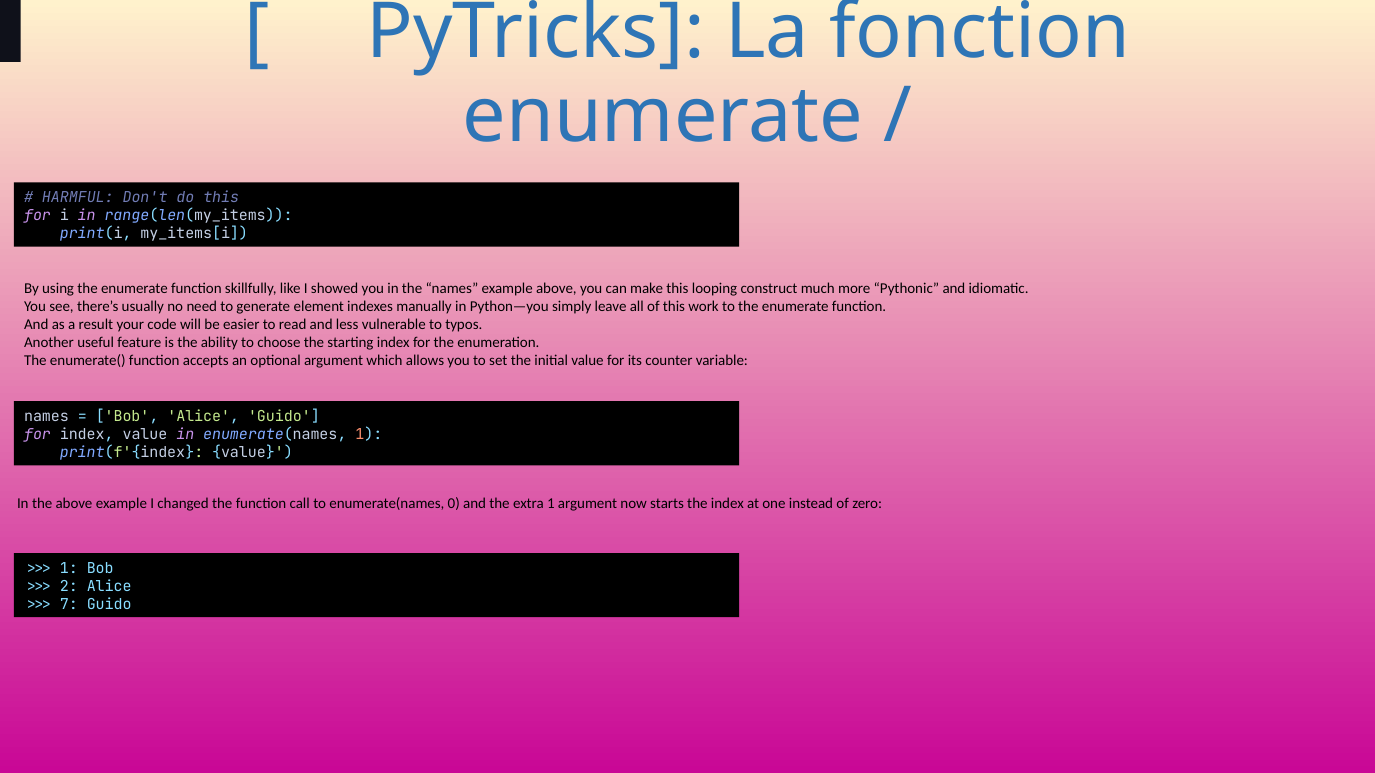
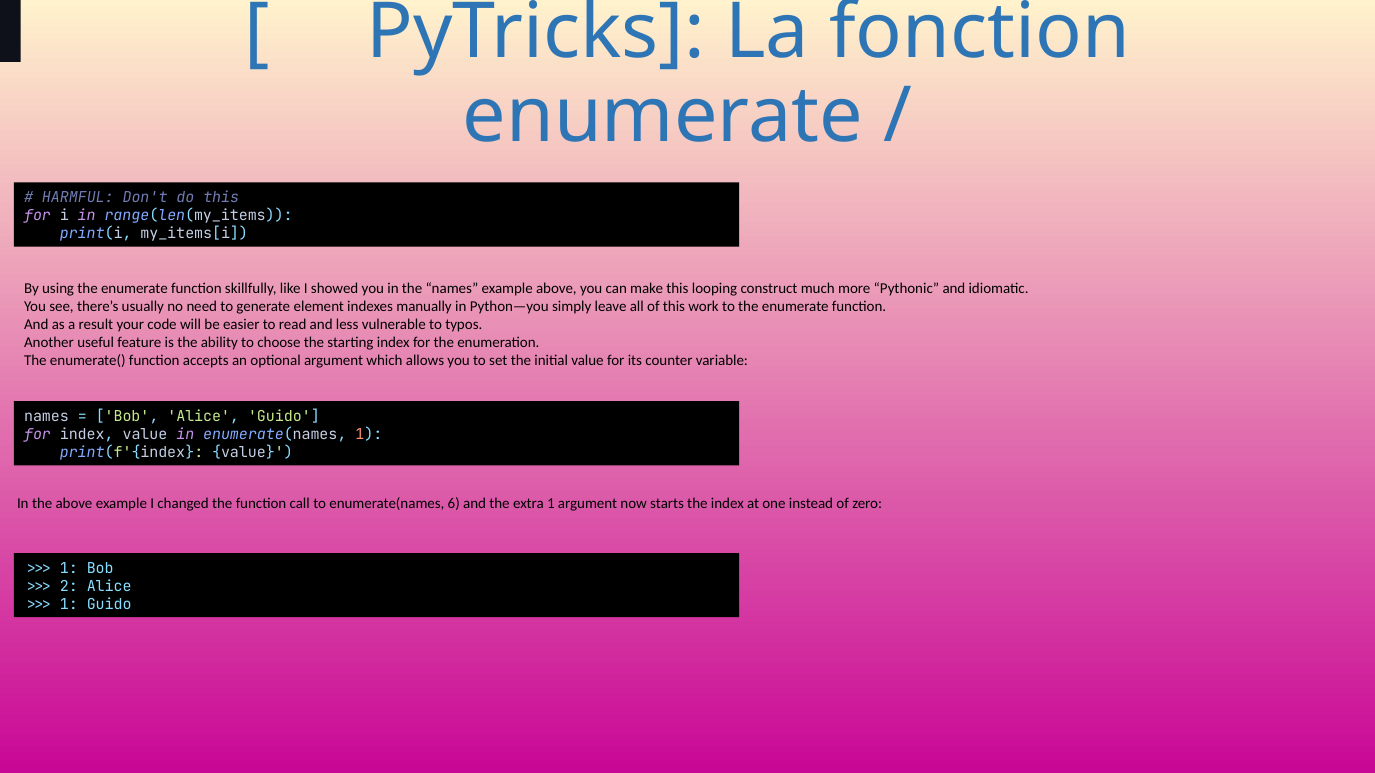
0: 0 -> 6 (454, 504)
7: 7 -> 1 (69, 605)
